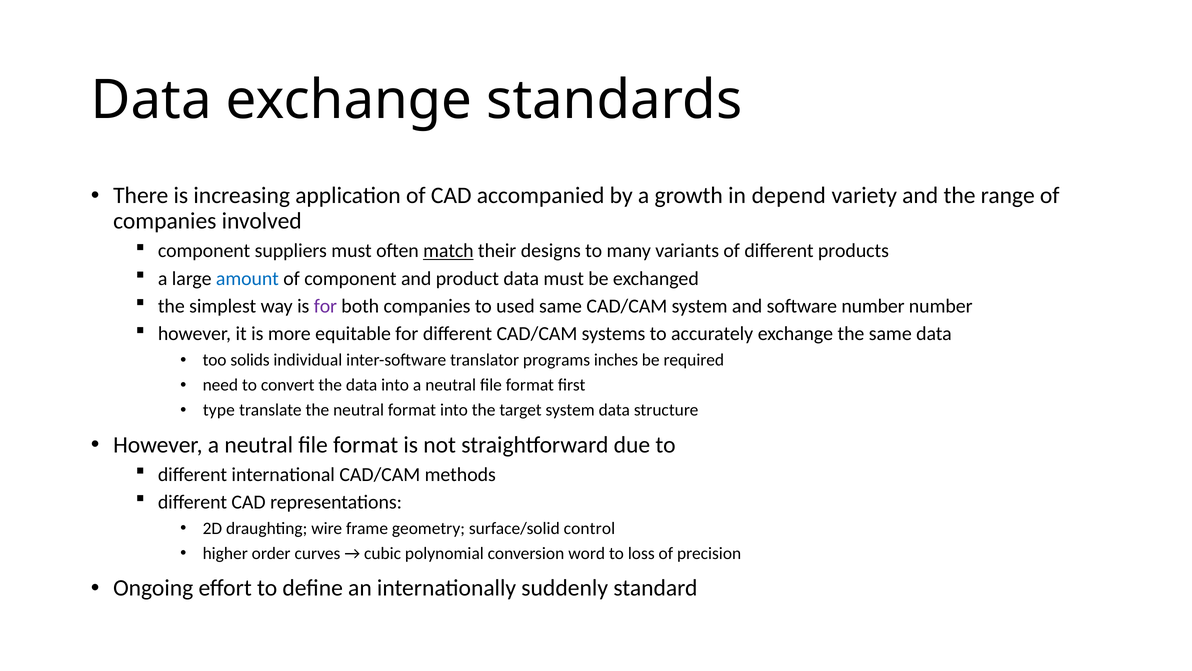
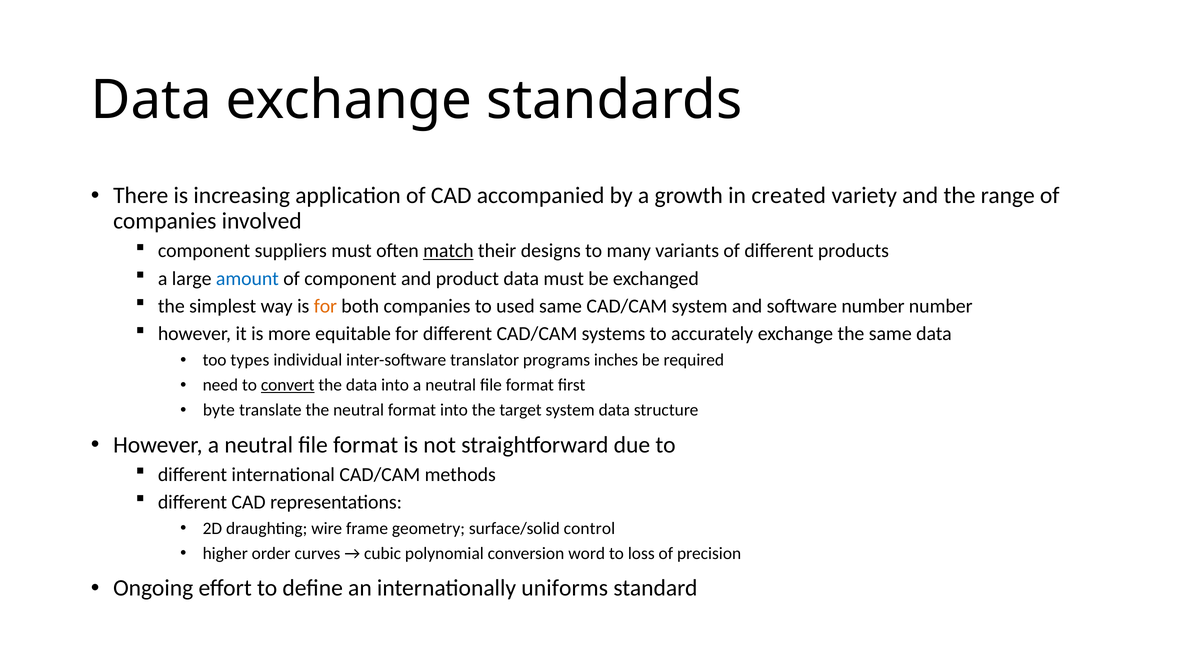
depend: depend -> created (789, 196)
for colour: purple -> orange (325, 306)
solids: solids -> types (250, 360)
convert underline: none -> present (288, 385)
type: type -> byte (219, 410)
suddenly: suddenly -> uniforms (565, 588)
